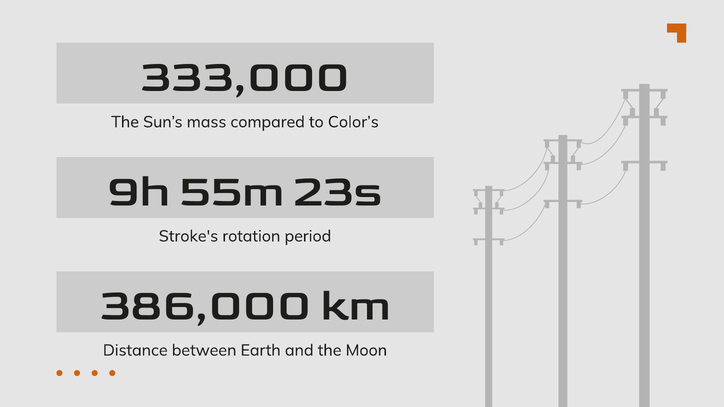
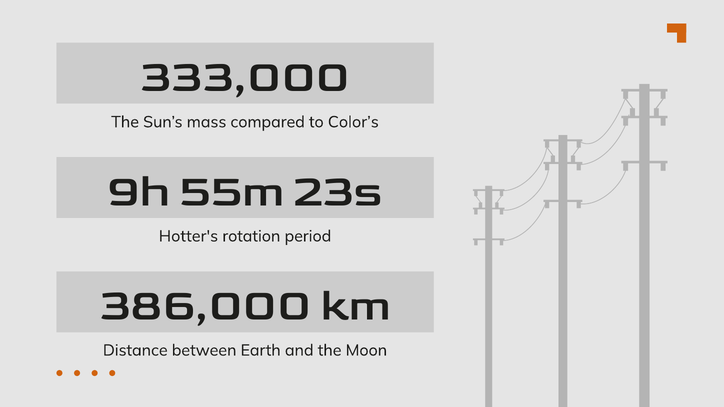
Stroke's: Stroke's -> Hotter's (188, 236)
